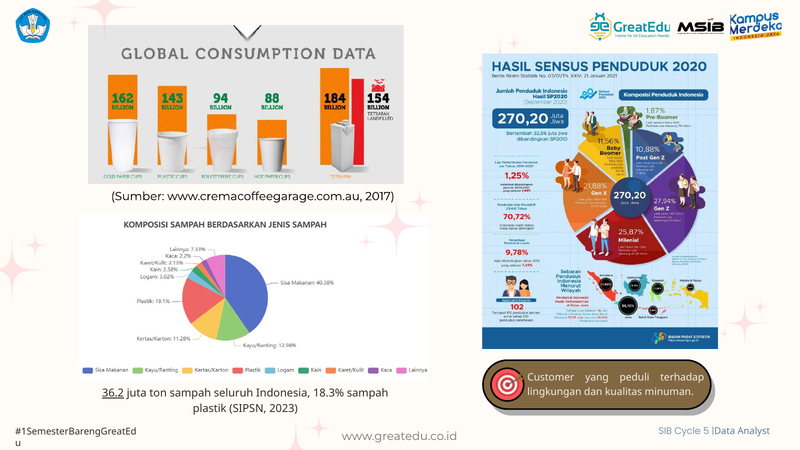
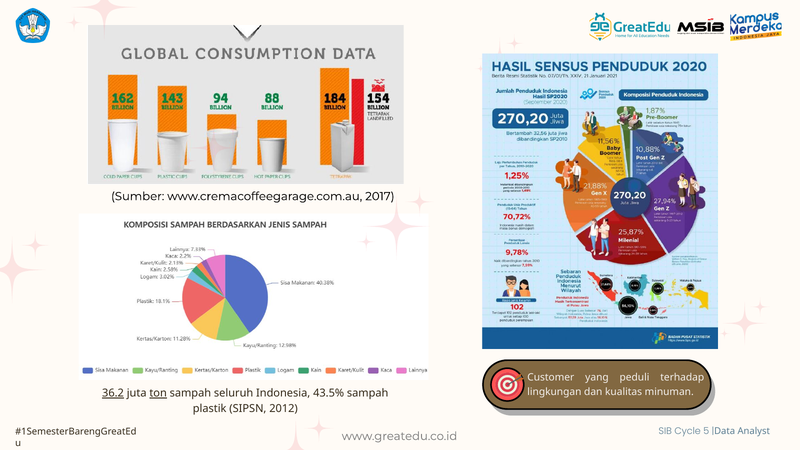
ton underline: none -> present (158, 393)
18.3%: 18.3% -> 43.5% (329, 393)
2023: 2023 -> 2012 (284, 409)
